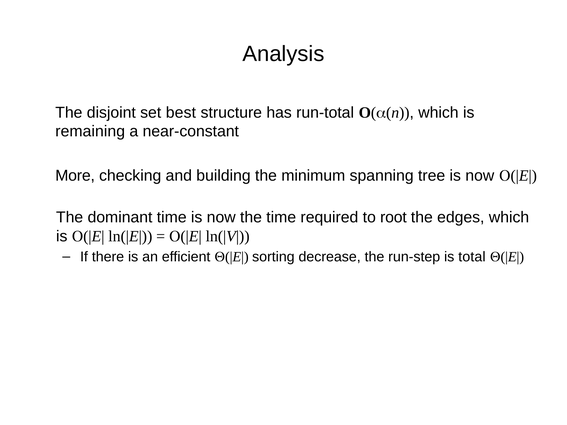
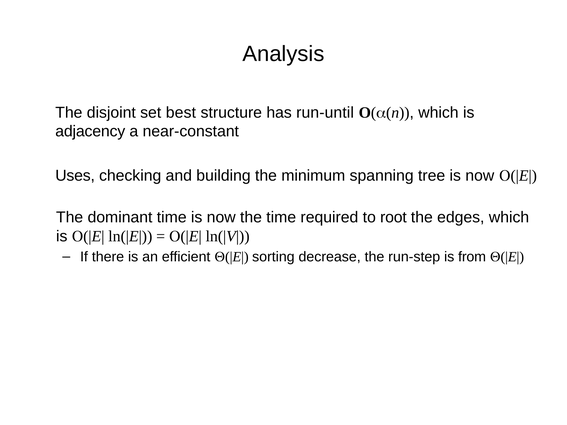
run-total: run-total -> run-until (325, 113)
remaining: remaining -> adjacency (90, 132)
More: More -> Uses (75, 176)
total: total -> from (472, 257)
